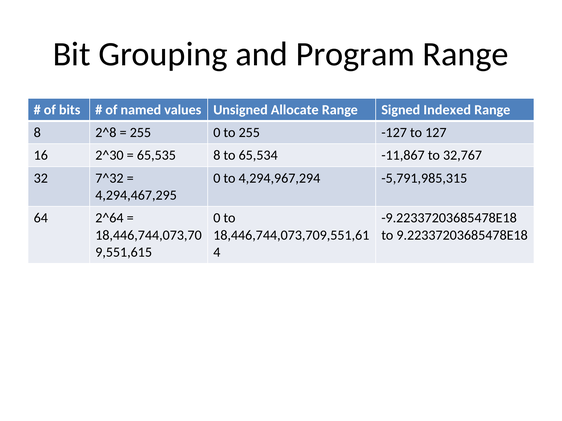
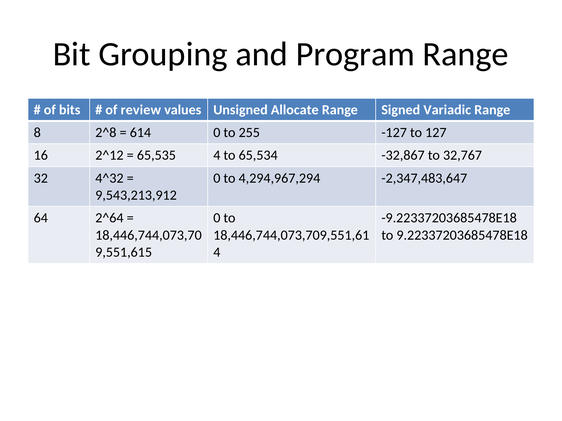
named: named -> review (141, 110)
Indexed: Indexed -> Variadic (447, 110)
255: 255 -> 614 (140, 133)
2^30: 2^30 -> 2^12 (109, 155)
65,535 8: 8 -> 4 (217, 155)
-11,867: -11,867 -> -32,867 (403, 155)
7^32: 7^32 -> 4^32 (109, 178)
-5,791,985,315: -5,791,985,315 -> -2,347,483,647 (424, 178)
4,294,467,295: 4,294,467,295 -> 9,543,213,912 (136, 195)
